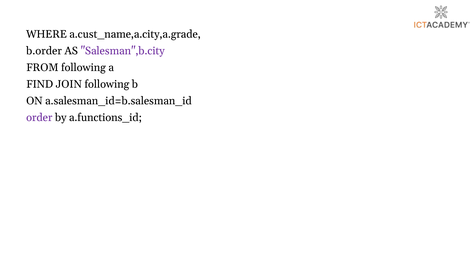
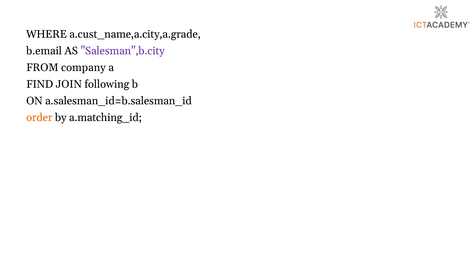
b.order: b.order -> b.email (44, 51)
FROM following: following -> company (83, 67)
order colour: purple -> orange (39, 118)
a.functions_id: a.functions_id -> a.matching_id (106, 118)
